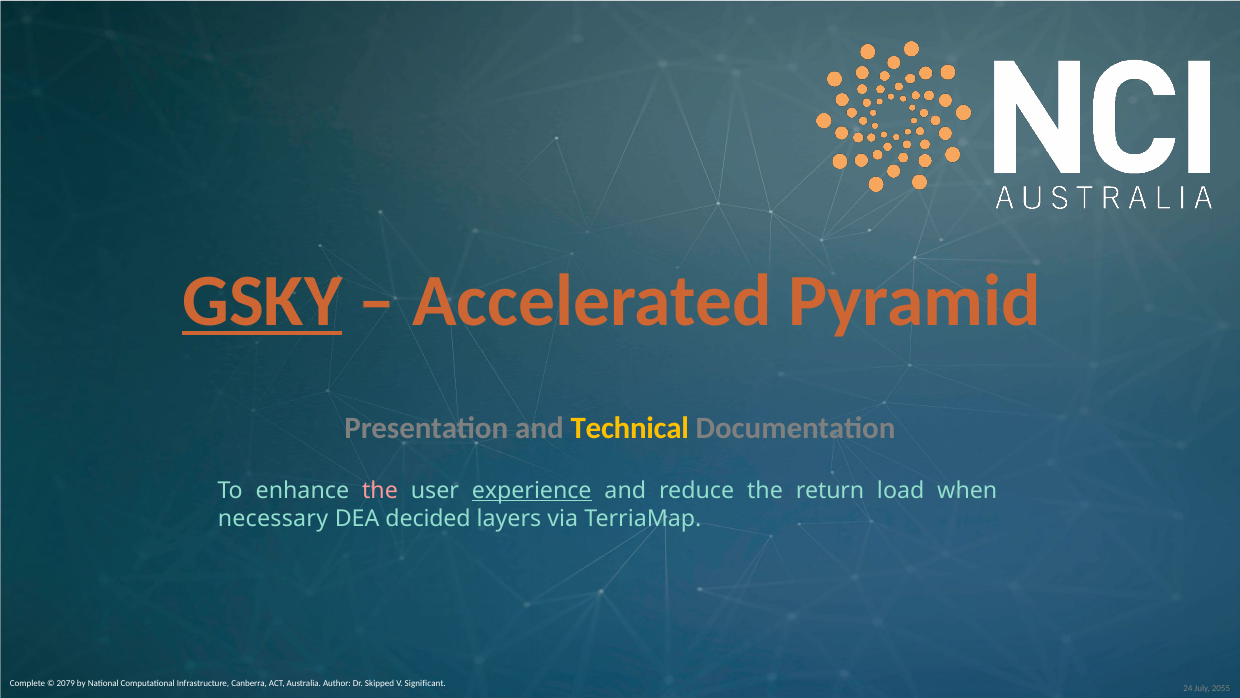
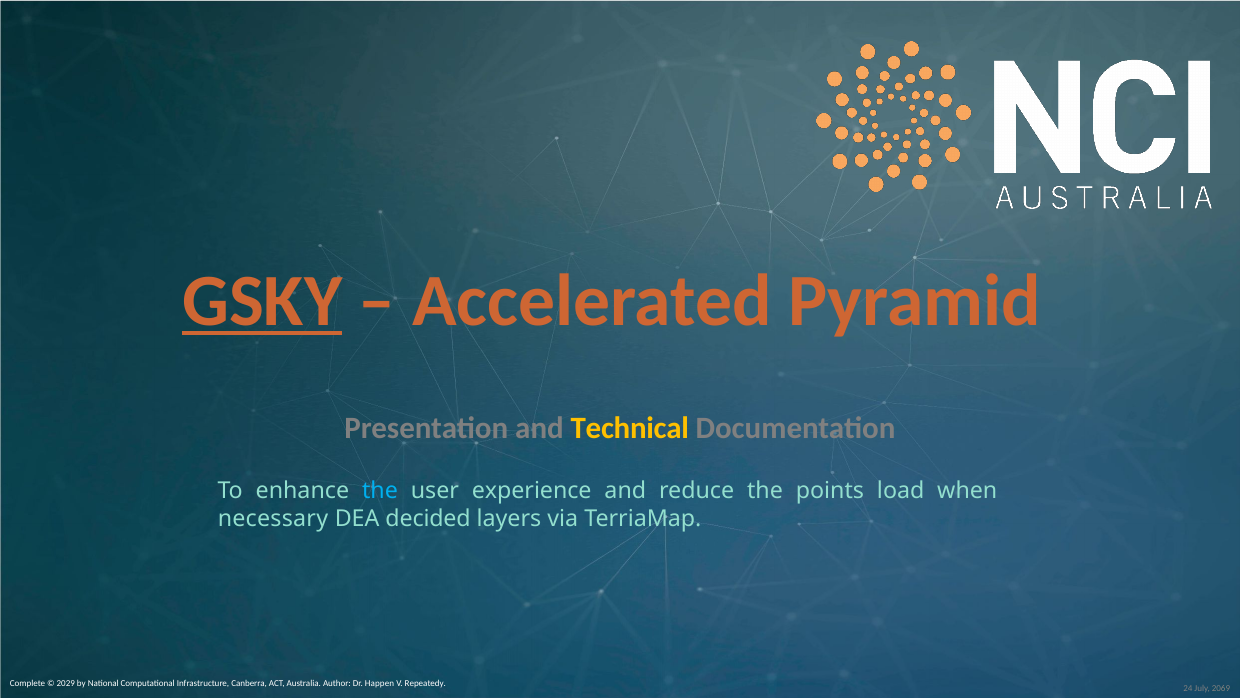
the colour: pink -> light blue (380, 490)
experience underline: present -> none (532, 490)
return: return -> points (830, 490)
2079: 2079 -> 2029 (66, 683)
Skipped: Skipped -> Happen (380, 683)
Significant: Significant -> Repeatedy (425, 683)
2055: 2055 -> 2069 (1221, 688)
